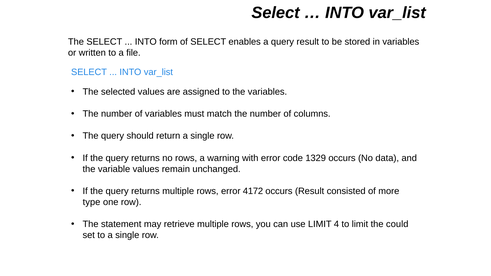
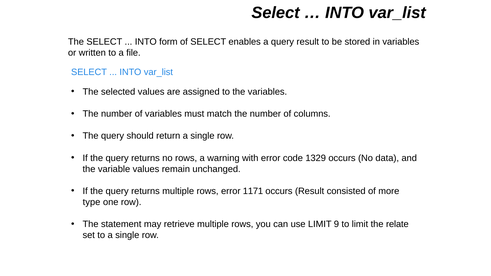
4172: 4172 -> 1171 (253, 191)
4: 4 -> 9 (336, 224)
could: could -> relate (397, 224)
